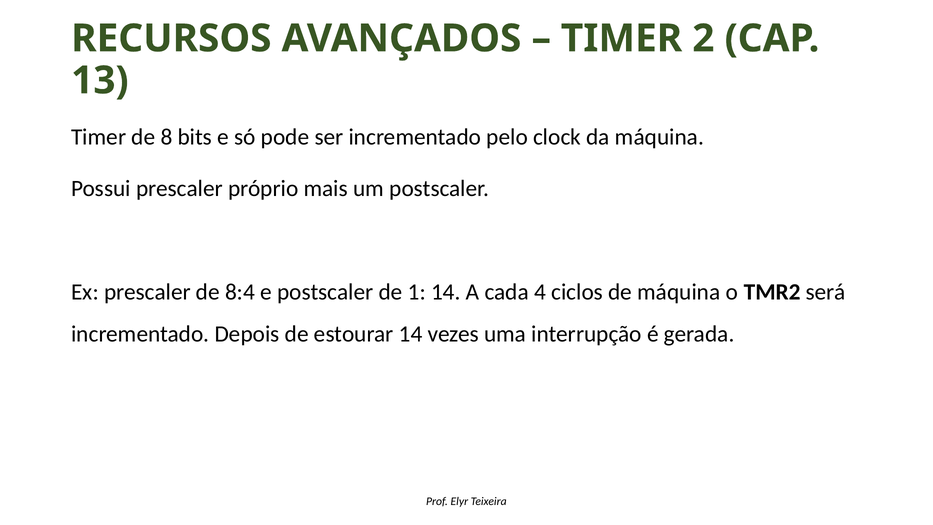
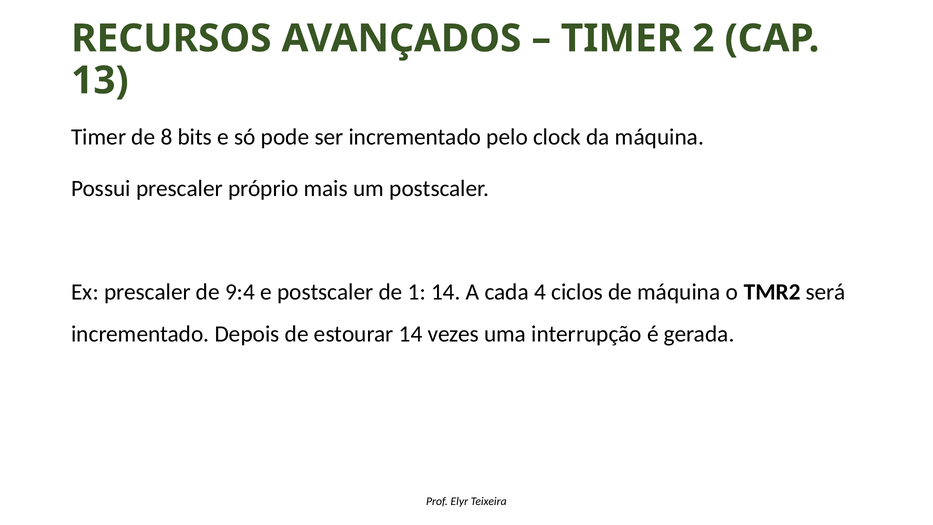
8:4: 8:4 -> 9:4 (240, 292)
